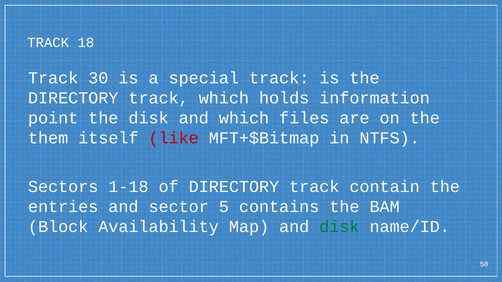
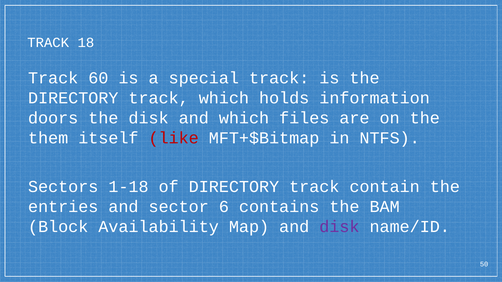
30: 30 -> 60 (98, 78)
point: point -> doors (53, 118)
5: 5 -> 6 (224, 207)
disk colour: green -> purple (339, 227)
